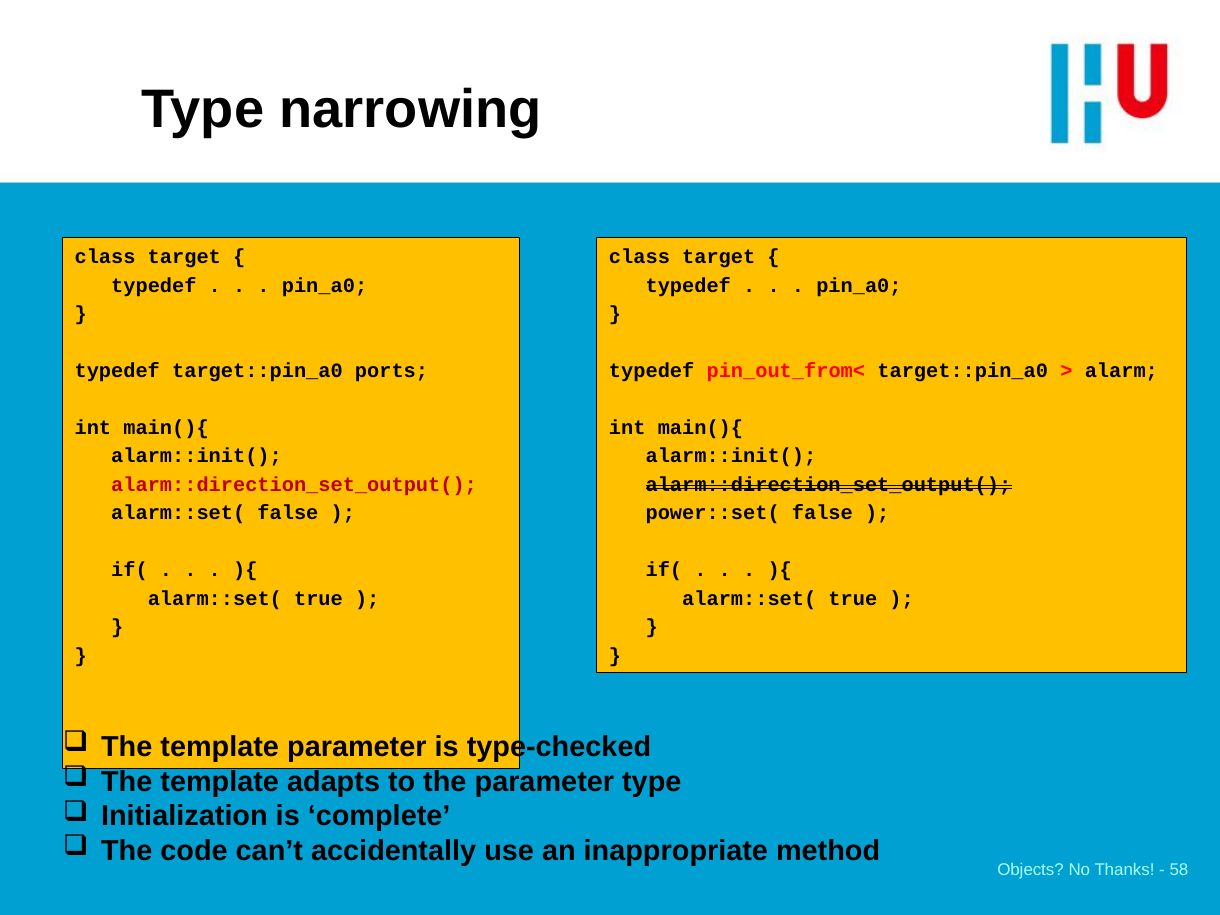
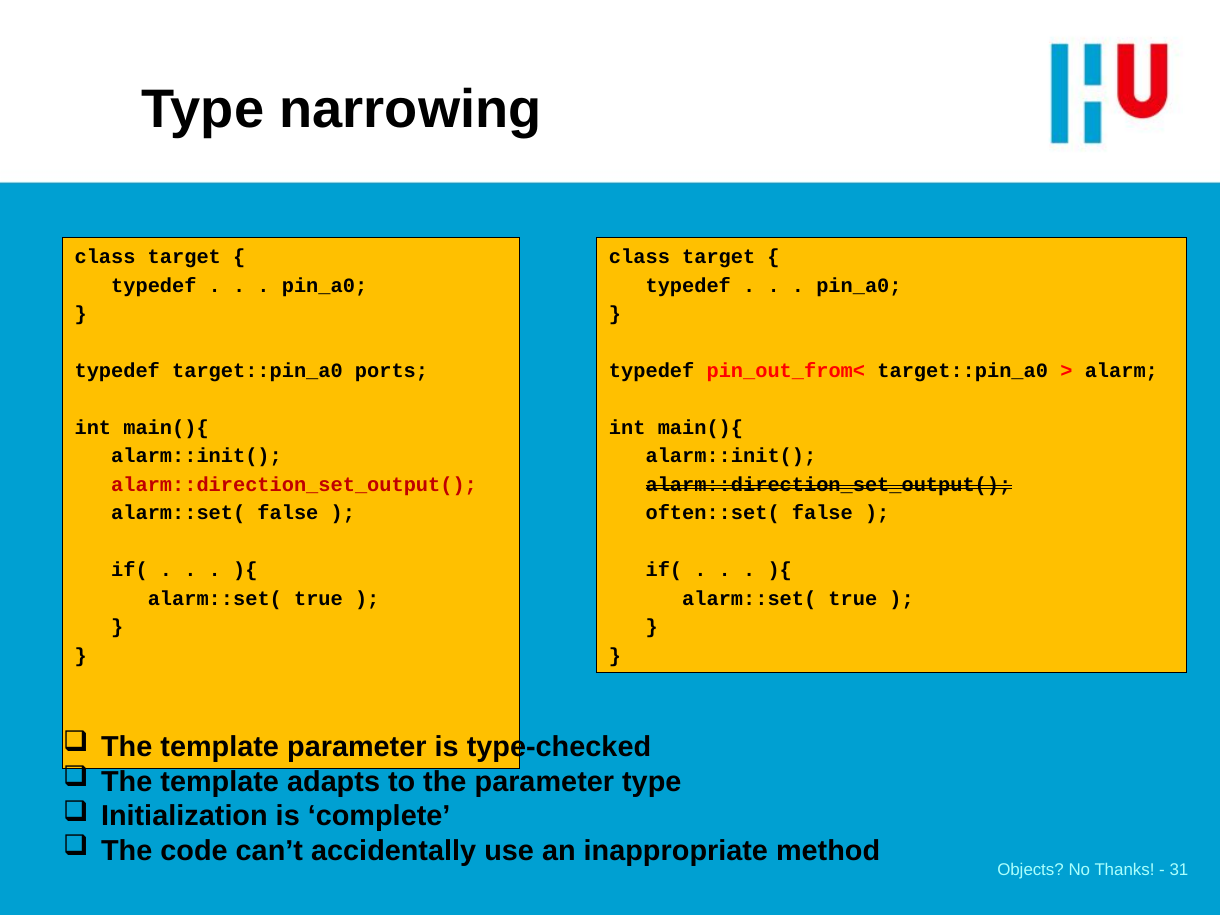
power::set(: power::set( -> often::set( (713, 513)
58: 58 -> 31 (1179, 870)
